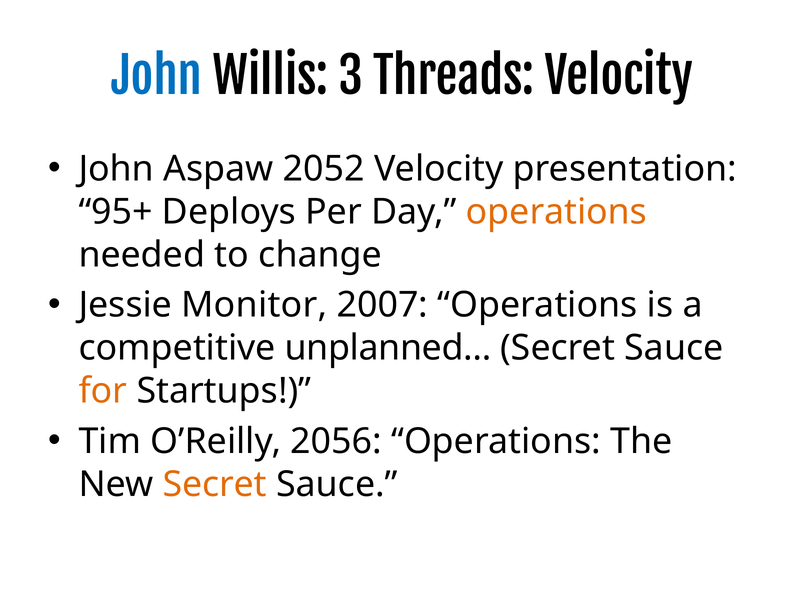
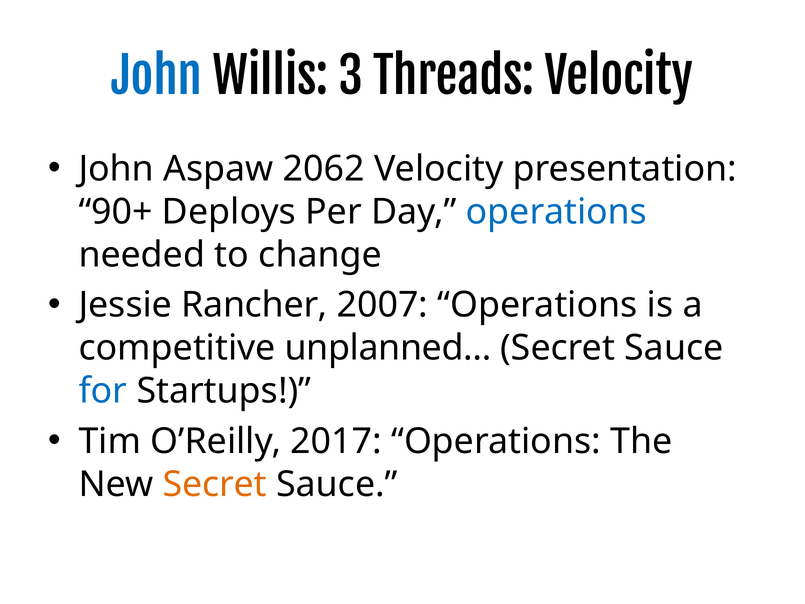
2052: 2052 -> 2062 (324, 169)
95+: 95+ -> 90+ (116, 212)
operations colour: orange -> blue (556, 212)
Monitor: Monitor -> Rancher (254, 305)
for colour: orange -> blue (103, 391)
2056: 2056 -> 2017 (336, 441)
